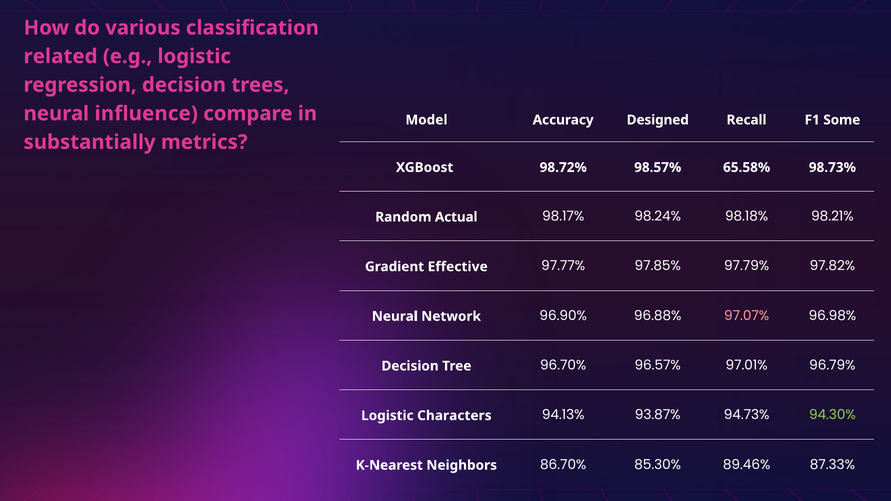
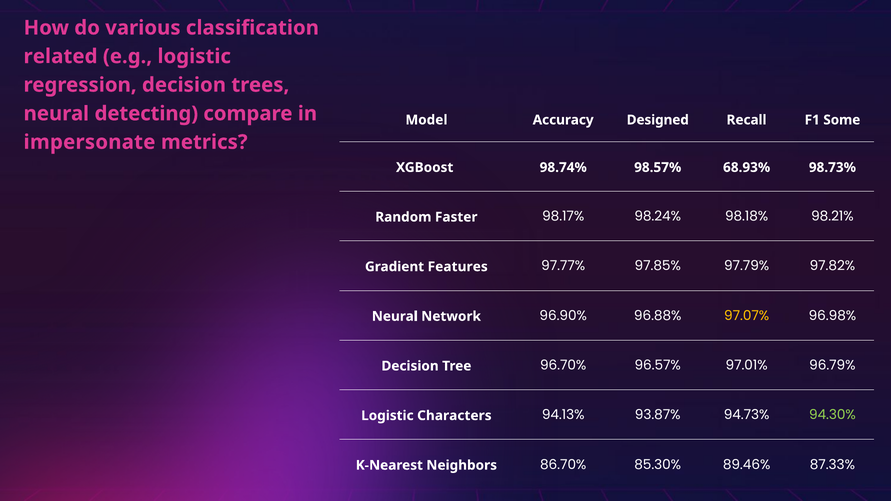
influence: influence -> detecting (146, 114)
substantially: substantially -> impersonate (89, 142)
98.72%: 98.72% -> 98.74% (563, 167)
65.58%: 65.58% -> 68.93% (747, 167)
Actual: Actual -> Faster (456, 217)
Effective: Effective -> Features (458, 267)
97.07% colour: pink -> yellow (747, 316)
